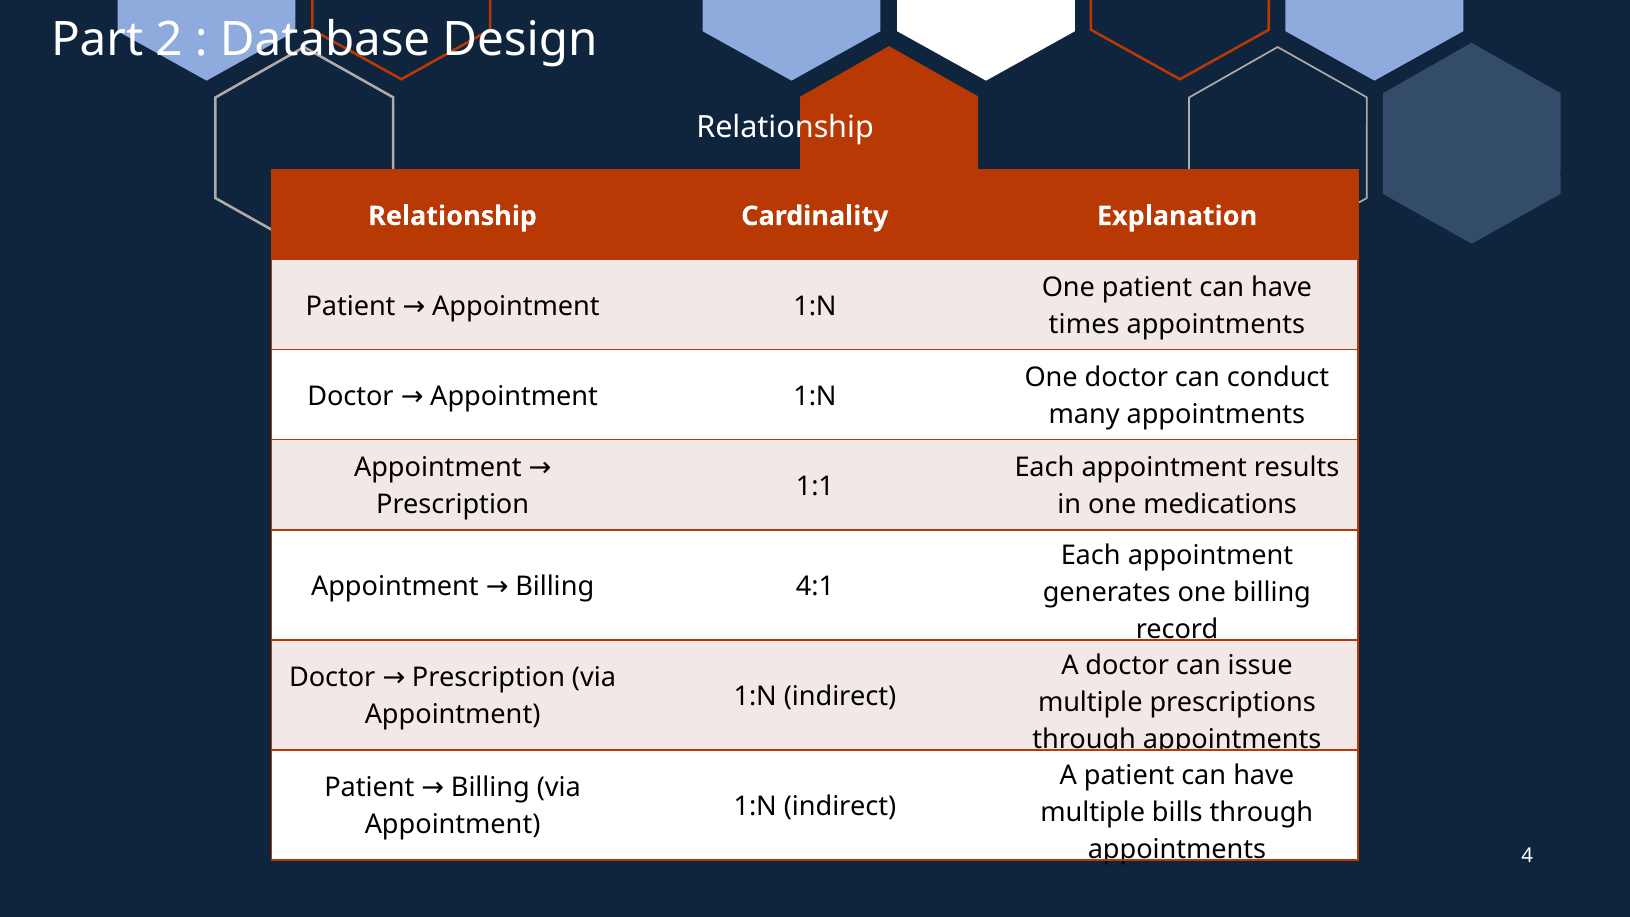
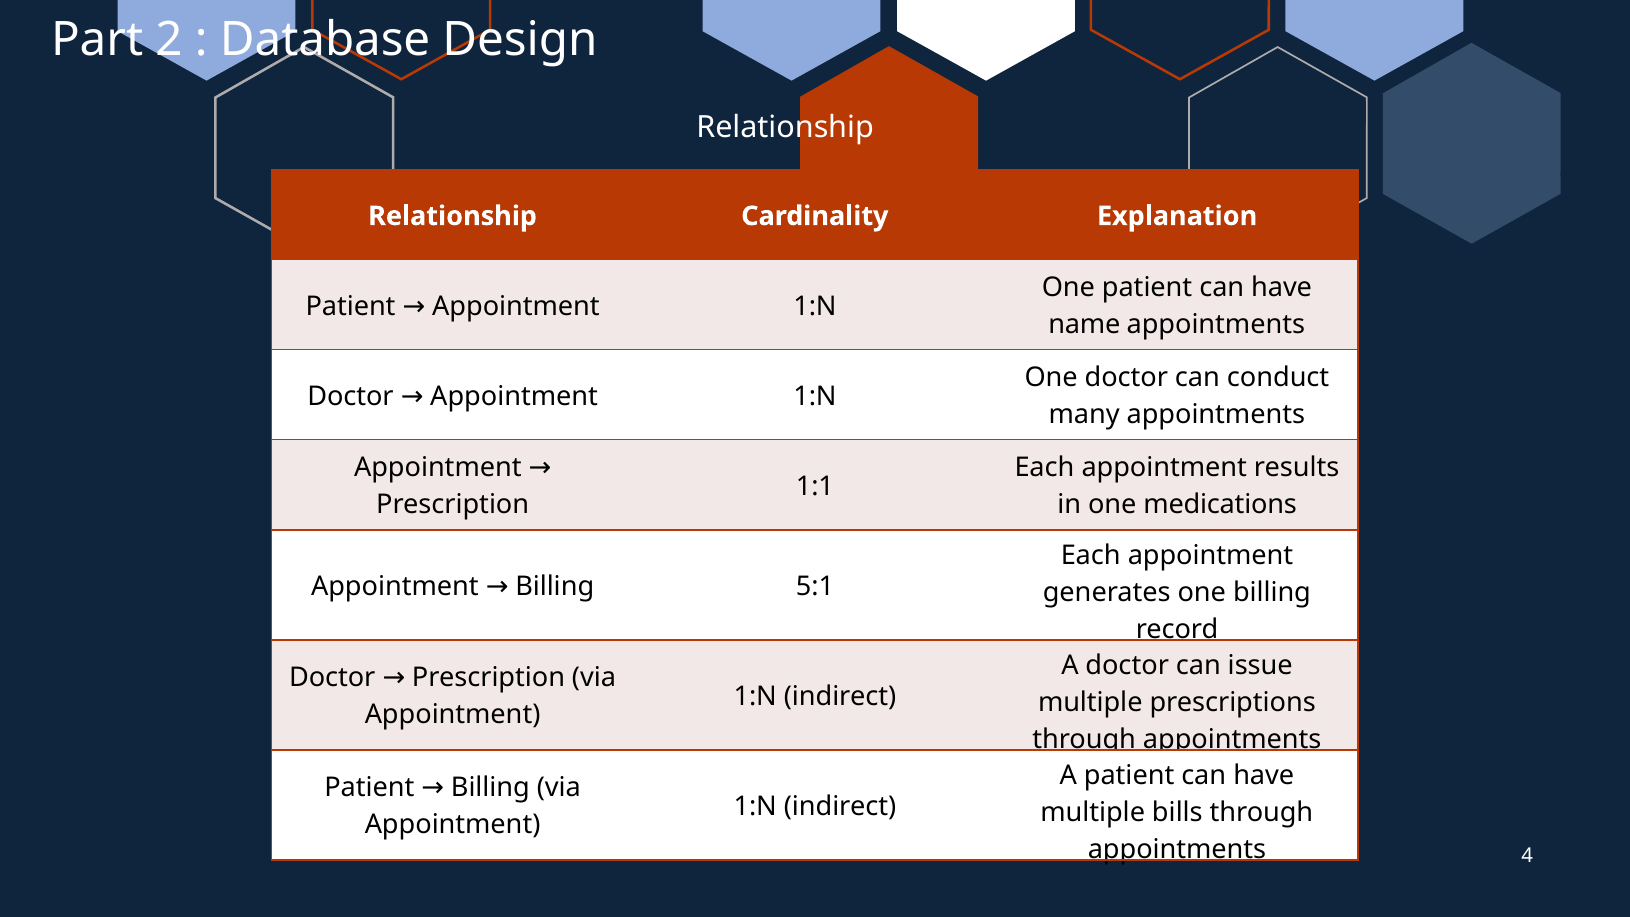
times: times -> name (1084, 325)
4:1: 4:1 -> 5:1 (815, 586)
